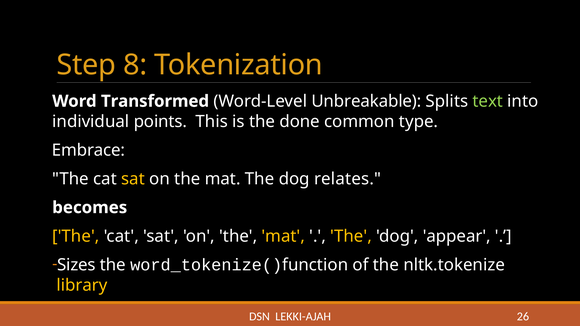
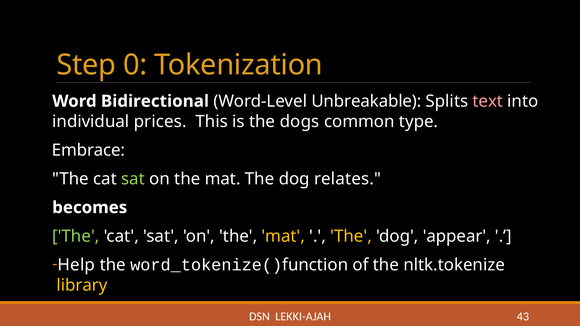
8: 8 -> 0 (135, 65)
Transformed: Transformed -> Bidirectional (155, 101)
text colour: light green -> pink (488, 101)
points: points -> prices (160, 122)
done: done -> dogs (300, 122)
sat colour: yellow -> light green (133, 179)
The colour: yellow -> light green (76, 236)
Sizes: Sizes -> Help (76, 265)
26: 26 -> 43 (523, 317)
